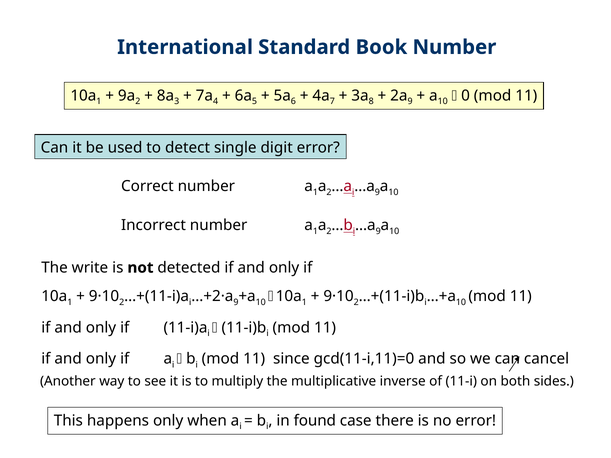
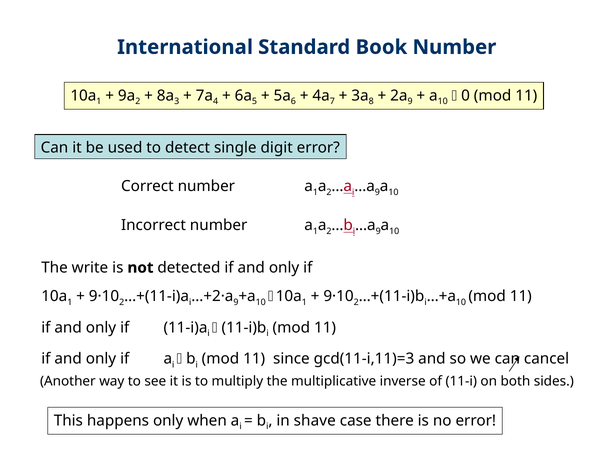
gcd(11-i,11)=0: gcd(11-i,11)=0 -> gcd(11-i,11)=3 (364, 359)
found: found -> shave (315, 421)
